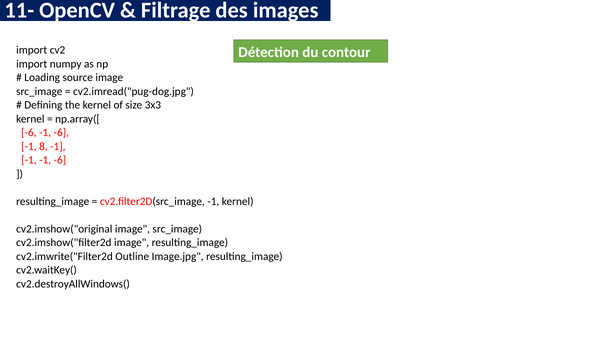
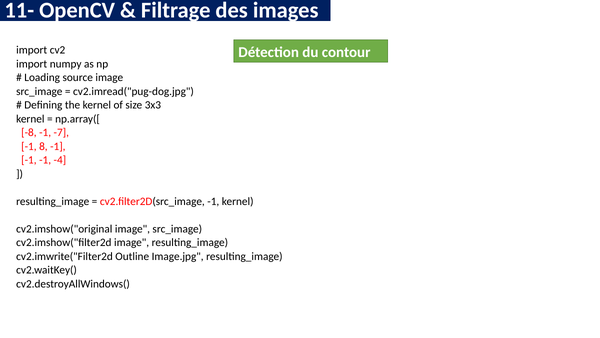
-6: -6 -> -8 (29, 132)
-6: -6 -> -7 (61, 132)
-1 -1 -6: -6 -> -4 (60, 160)
